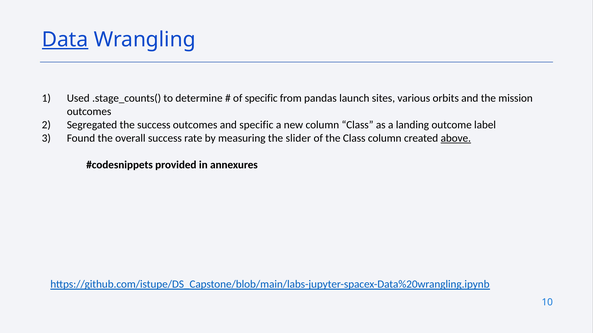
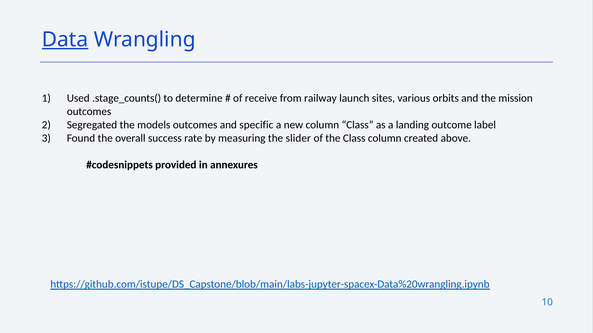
of specific: specific -> receive (261, 98)
pandas: pandas -> railway (320, 98)
the success: success -> models (154, 125)
above underline: present -> none (456, 138)
